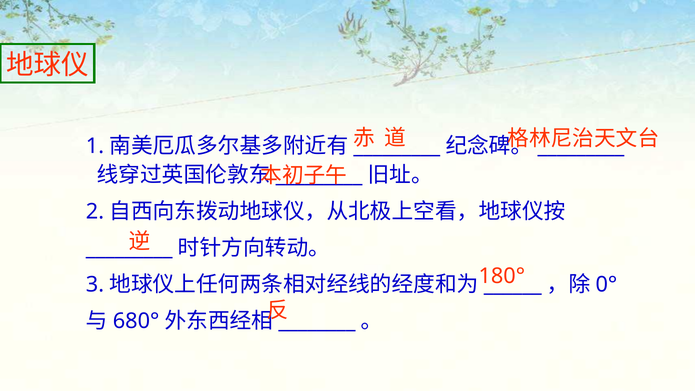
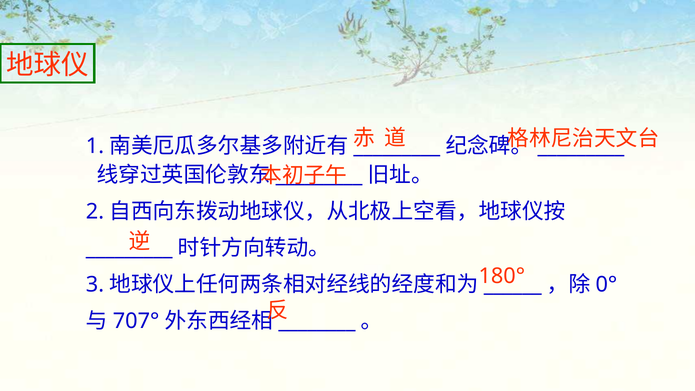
680°: 680° -> 707° (136, 321)
